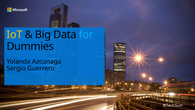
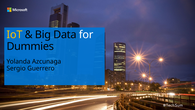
for colour: light blue -> white (86, 35)
